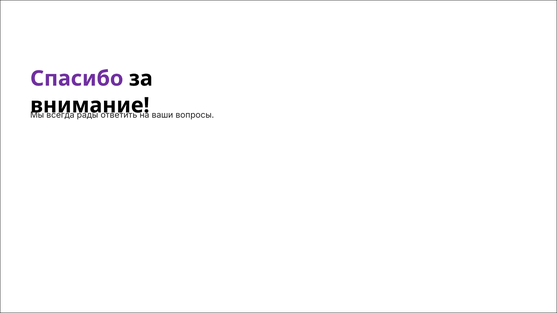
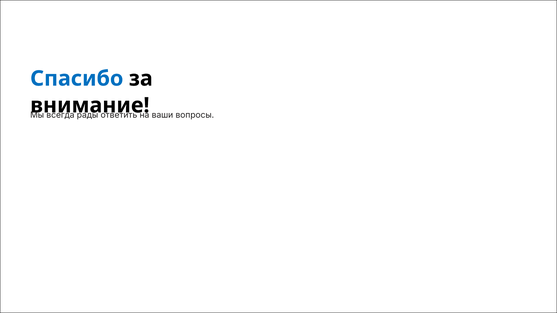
Спасибо colour: purple -> blue (77, 79)
